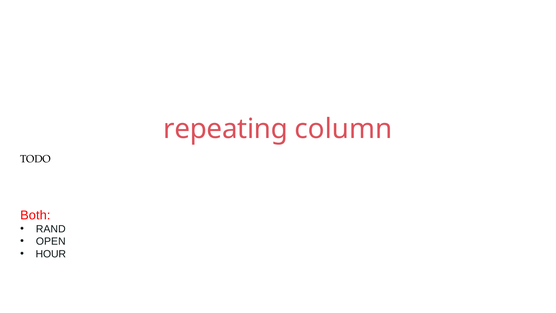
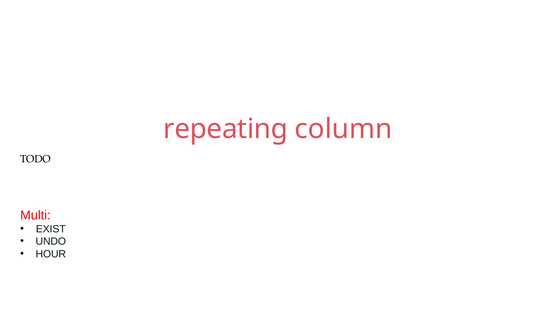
Both: Both -> Multi (35, 215)
RAND: RAND -> EXIST (51, 229)
OPEN: OPEN -> UNDO (51, 241)
